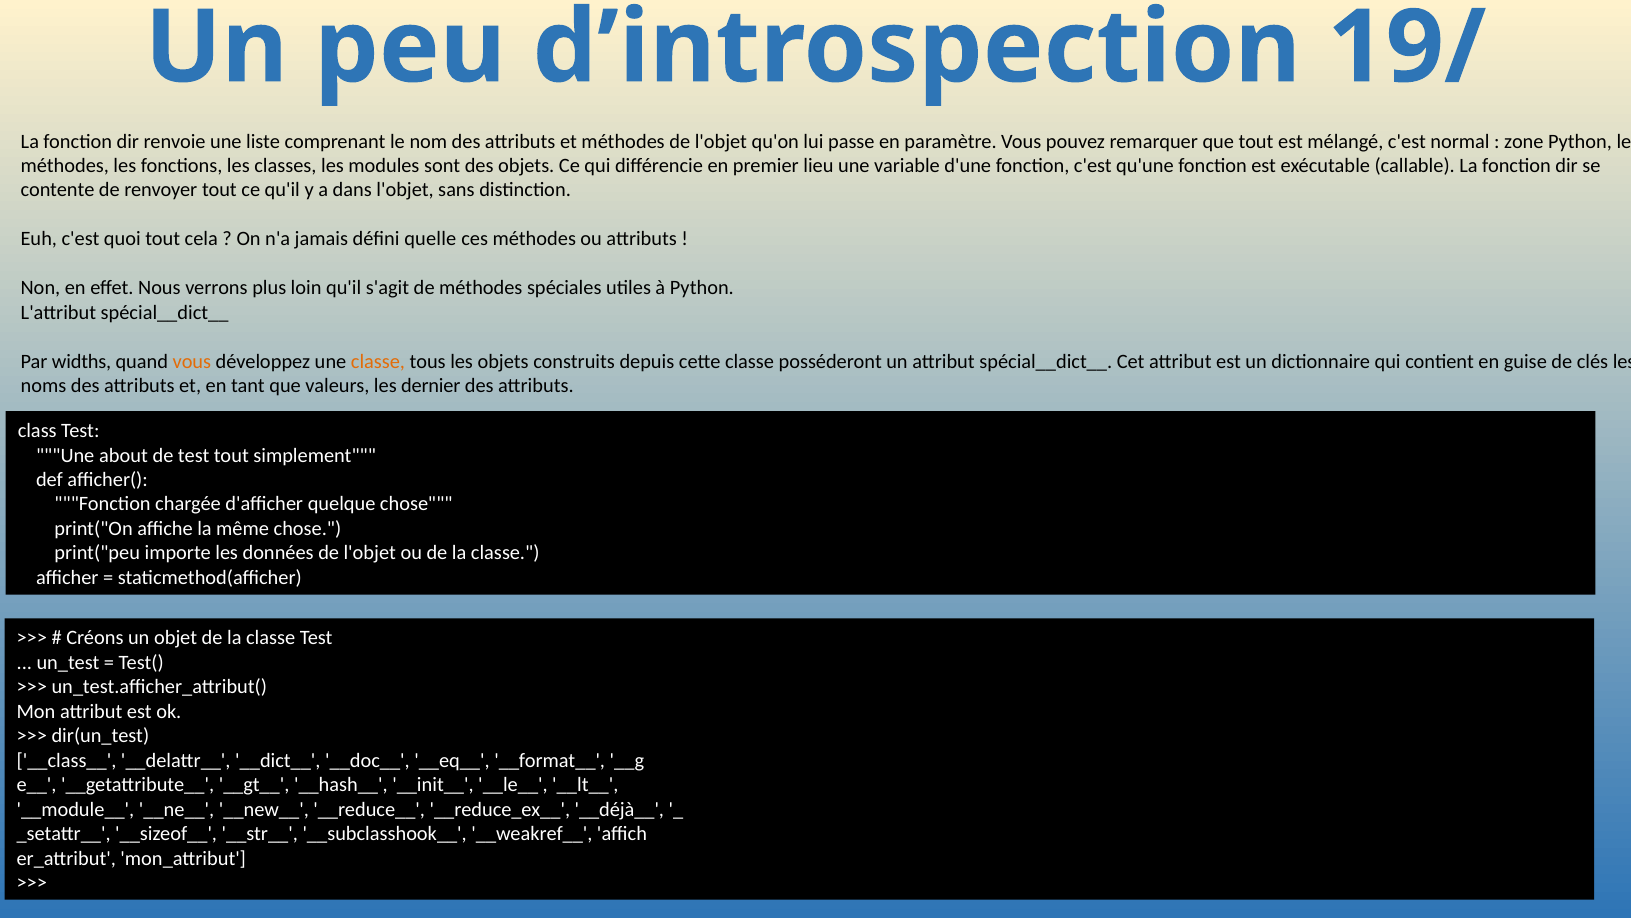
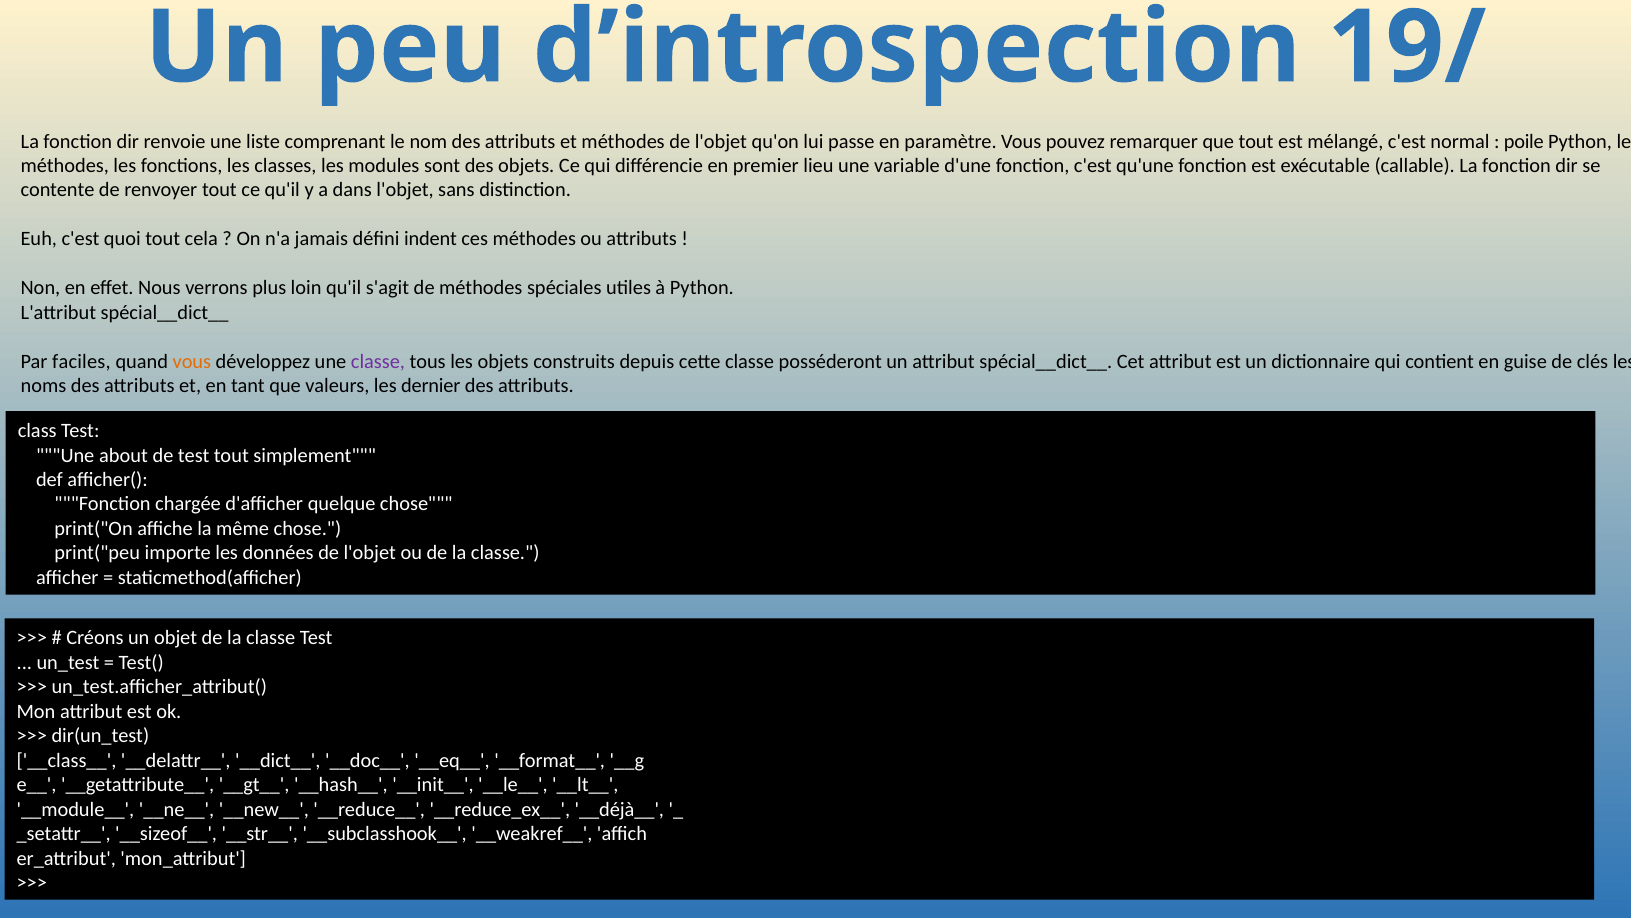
zone: zone -> poile (1524, 141)
quelle: quelle -> indent (430, 239)
widths: widths -> faciles (81, 361)
classe colour: orange -> purple (378, 361)
